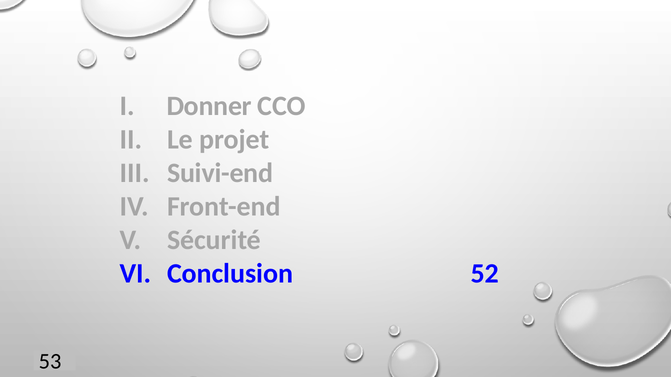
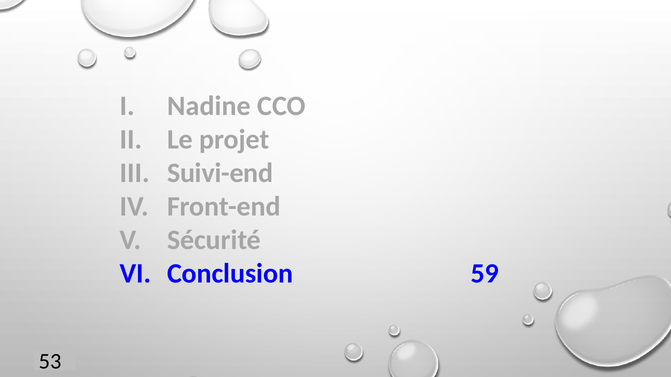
Donner: Donner -> Nadine (209, 106)
52: 52 -> 59 (485, 274)
